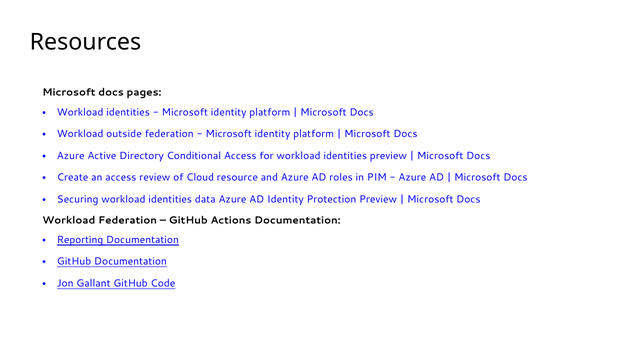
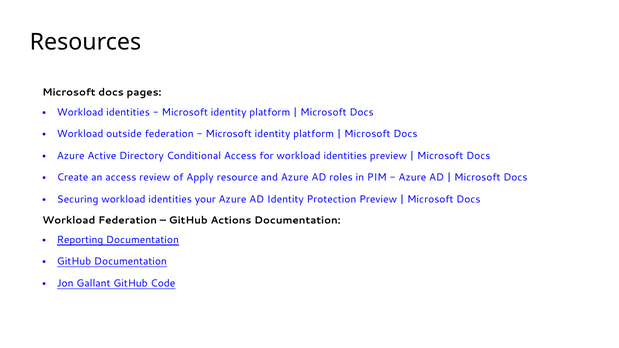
Cloud: Cloud -> Apply (200, 178)
data: data -> your (205, 199)
